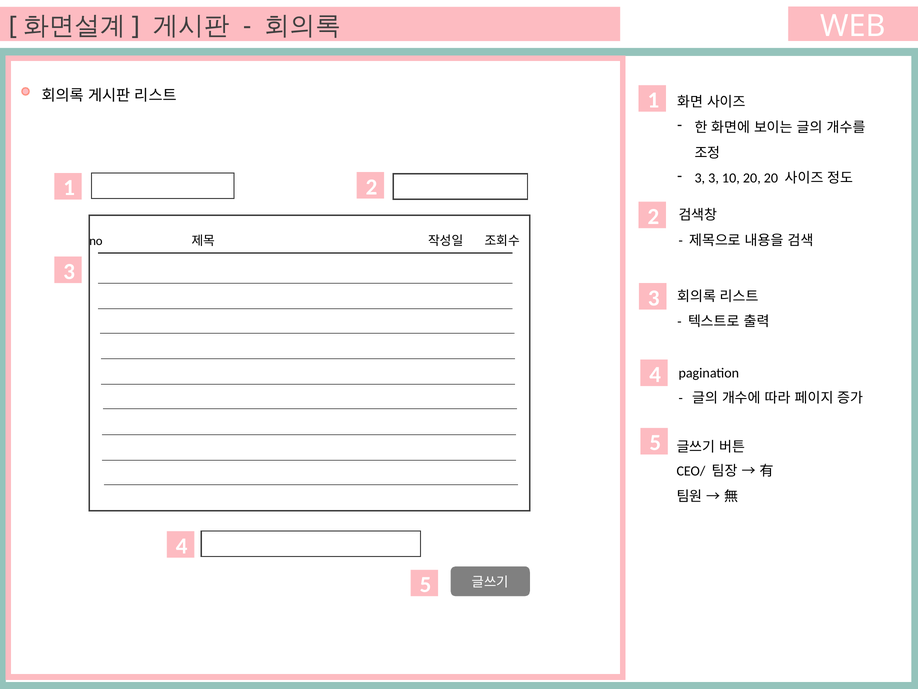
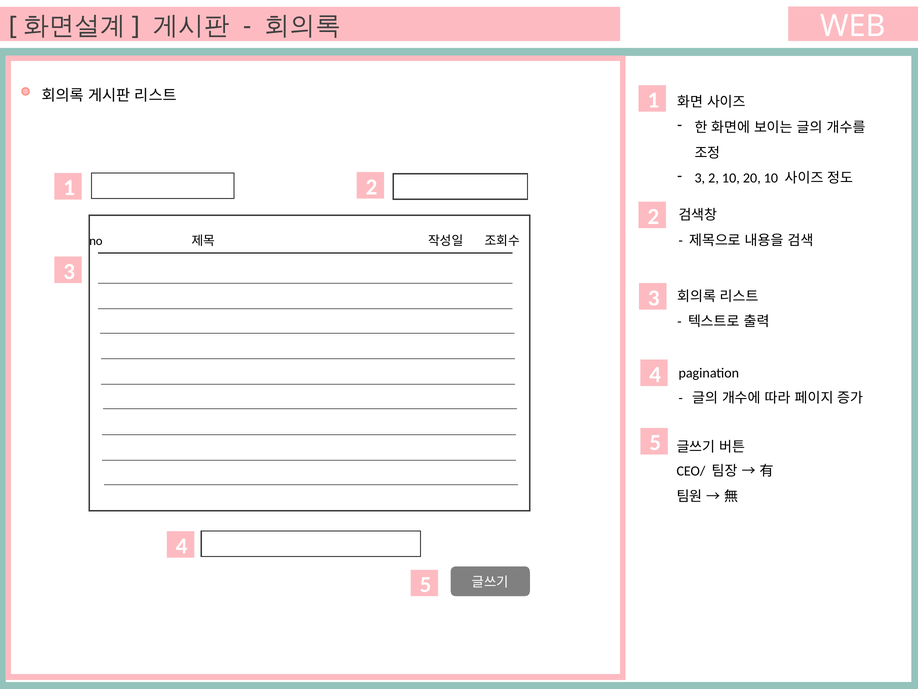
3 3: 3 -> 2 (714, 178)
20 20: 20 -> 10 (771, 178)
